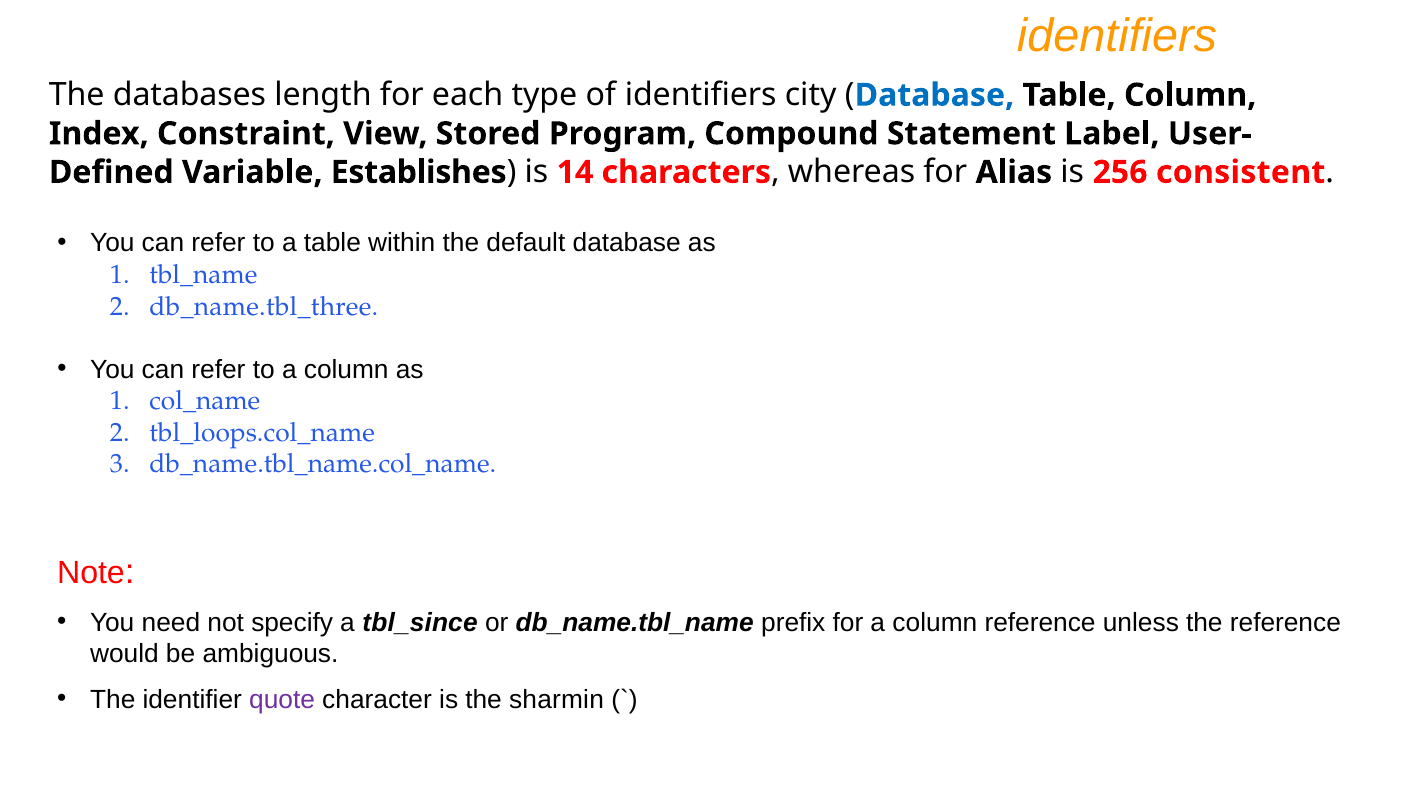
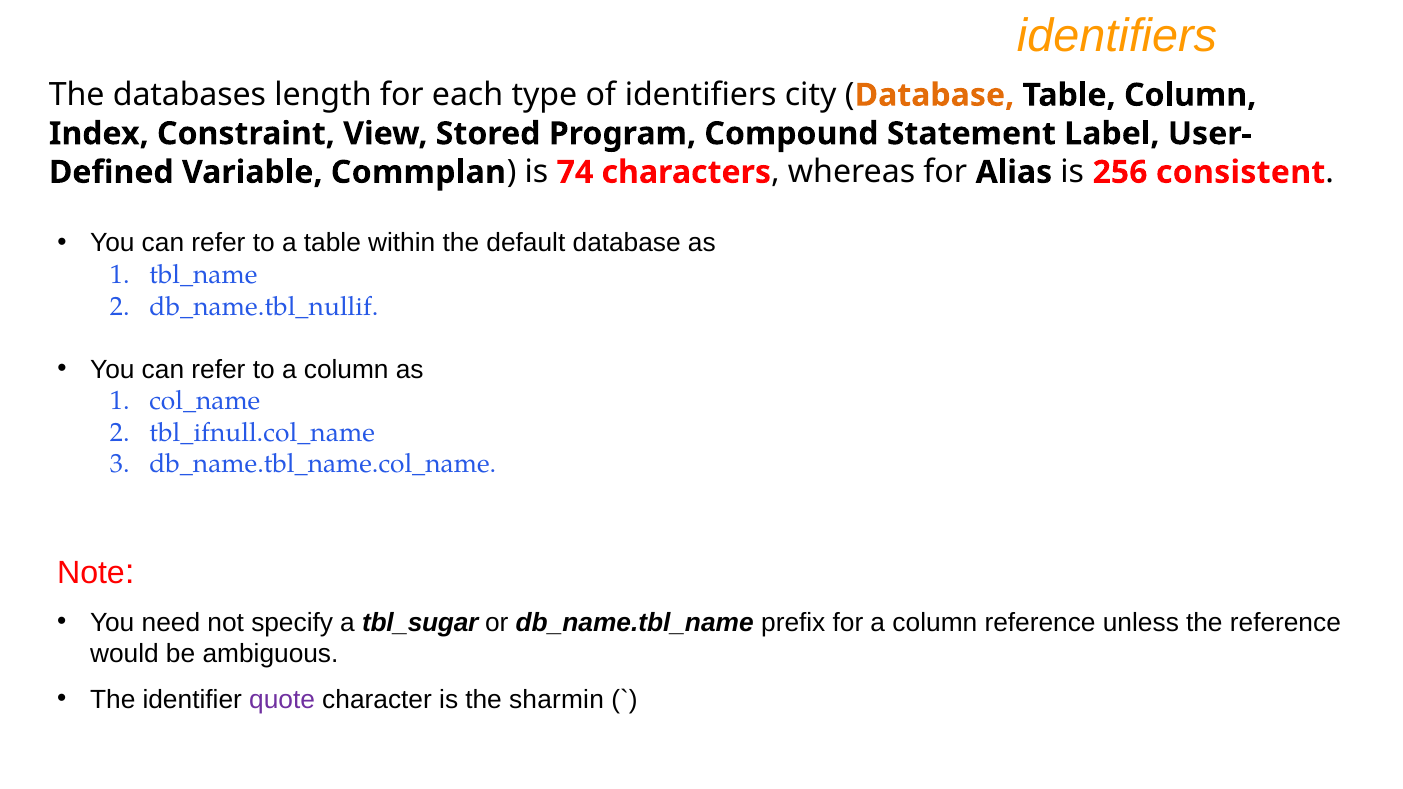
Database colour: blue -> orange (934, 95)
Establishes: Establishes -> Commplan (418, 172)
14: 14 -> 74 (575, 172)
db_name.tbl_three: db_name.tbl_three -> db_name.tbl_nullif (264, 306)
tbl_loops.col_name: tbl_loops.col_name -> tbl_ifnull.col_name (262, 433)
tbl_since: tbl_since -> tbl_sugar (420, 623)
